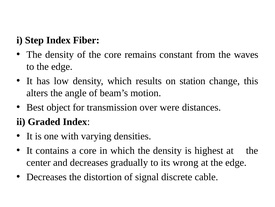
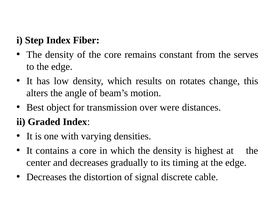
waves: waves -> serves (246, 54)
station: station -> rotates (192, 81)
wrong: wrong -> timing (186, 162)
